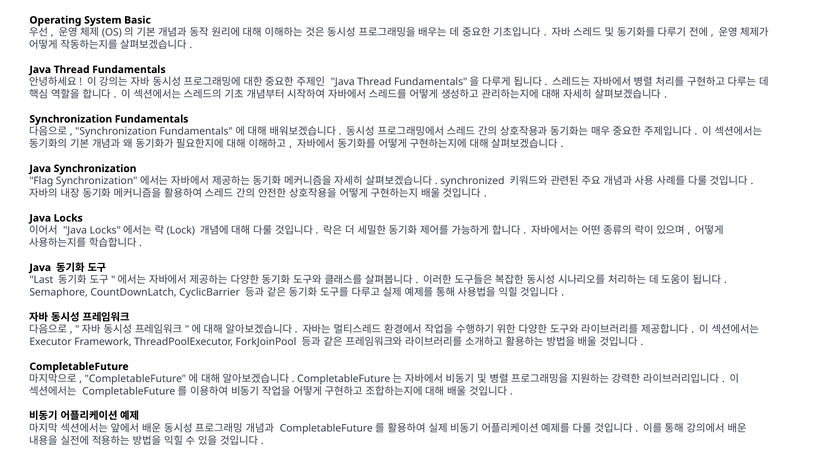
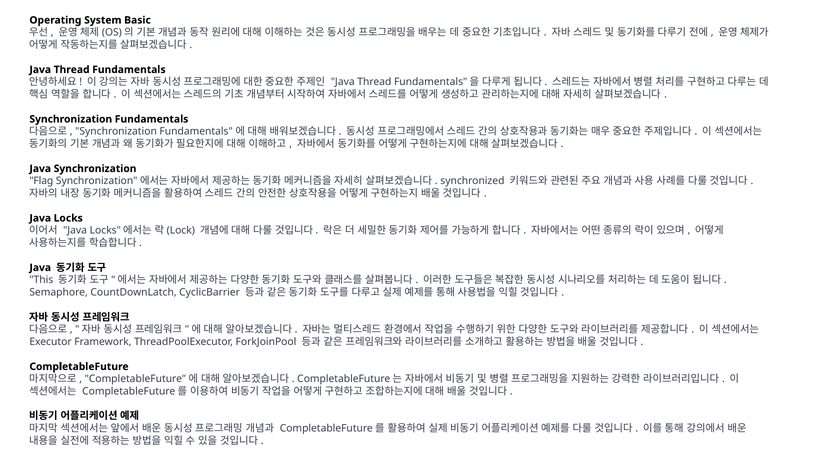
Last: Last -> This (41, 280)
